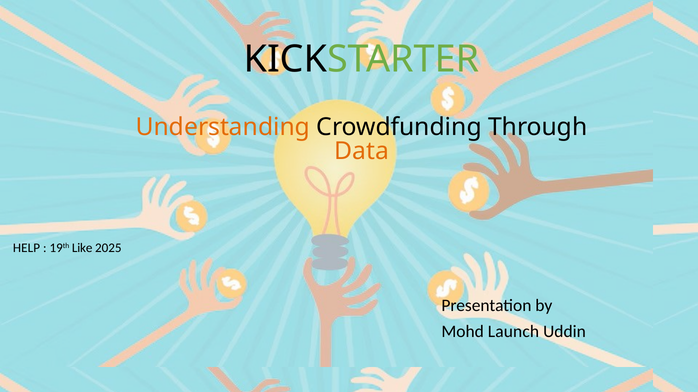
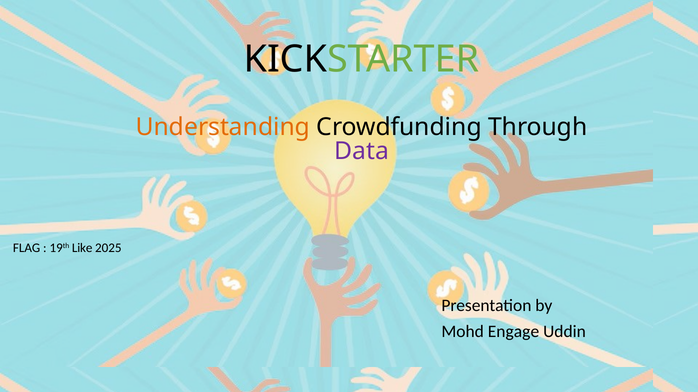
Data colour: orange -> purple (362, 151)
HELP: HELP -> FLAG (27, 248)
Launch: Launch -> Engage (513, 332)
